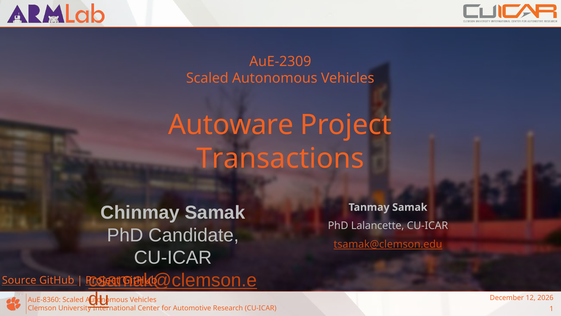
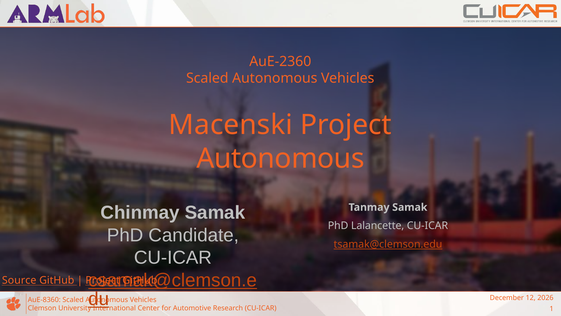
AuE-2309: AuE-2309 -> AuE-2360 (280, 61)
Autoware: Autoware -> Macenski (231, 125)
Transactions: Transactions -> Autonomous (280, 158)
